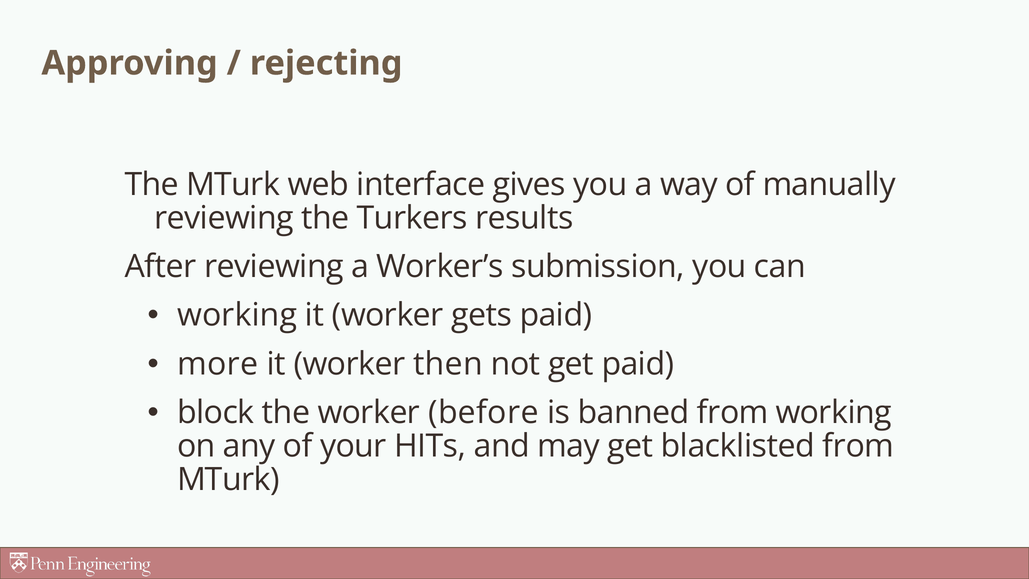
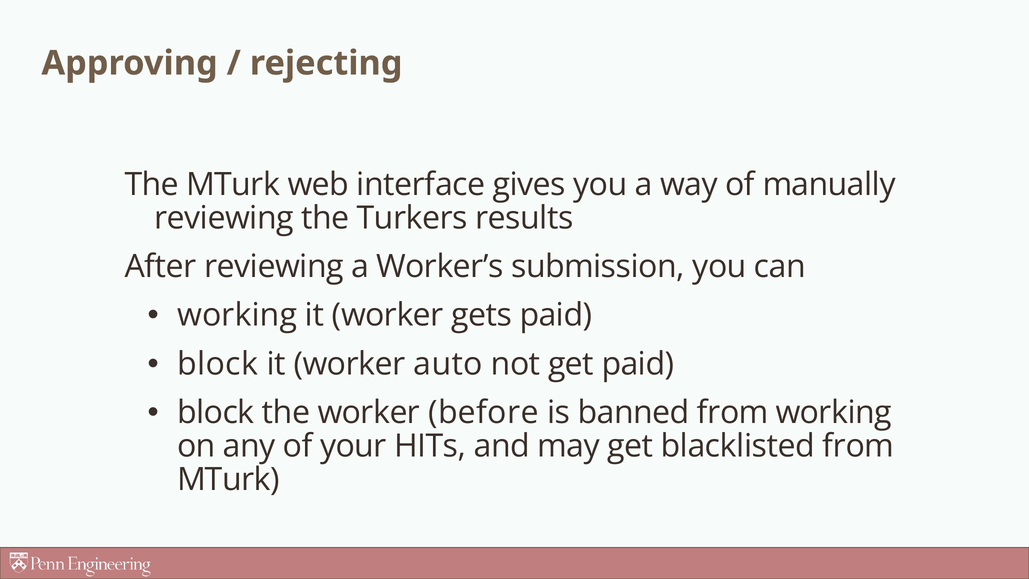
more: more -> block (218, 364)
then: then -> auto (448, 364)
